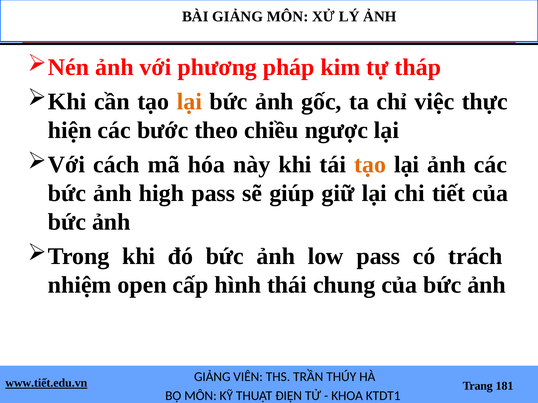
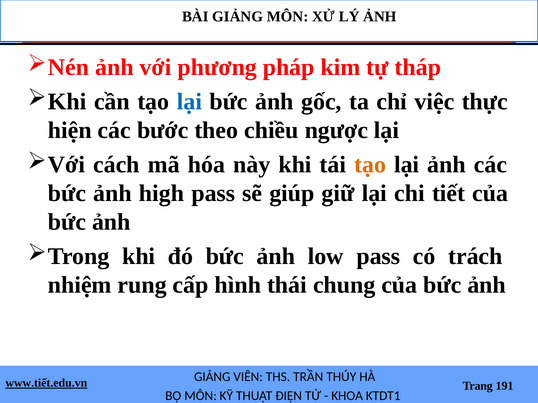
lại colour: orange -> blue (189, 102)
open: open -> rung (142, 285)
181: 181 -> 191 (505, 386)
